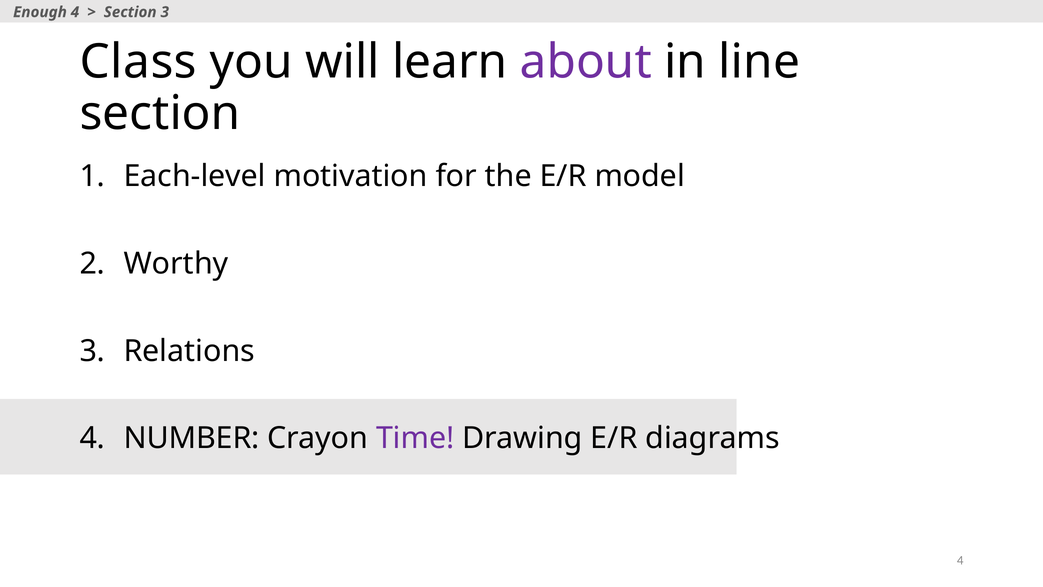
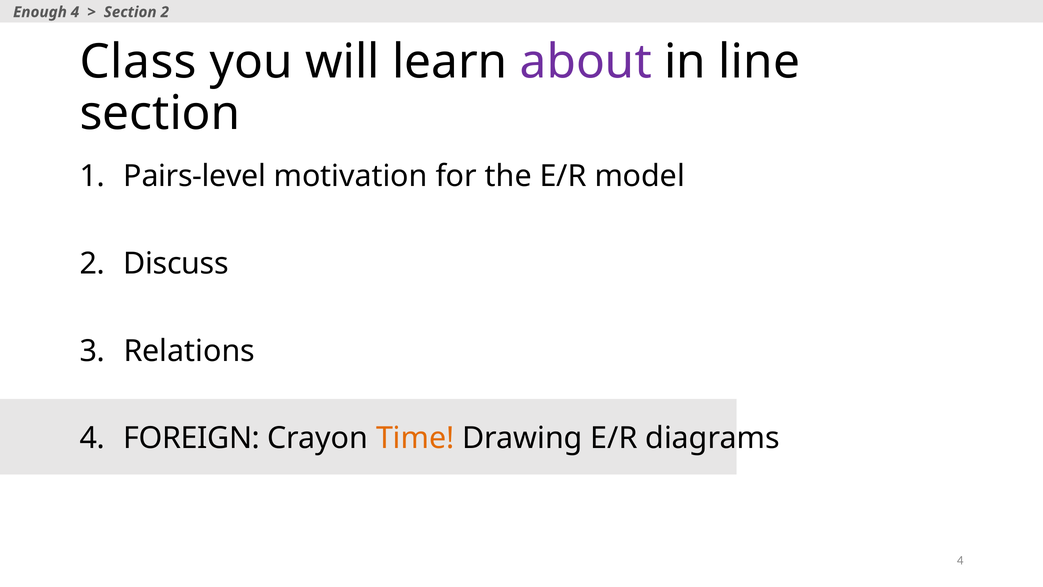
Section 3: 3 -> 2 (165, 12)
Each-level: Each-level -> Pairs-level (195, 176)
Worthy: Worthy -> Discuss (176, 264)
NUMBER: NUMBER -> FOREIGN (192, 438)
Time colour: purple -> orange (415, 438)
